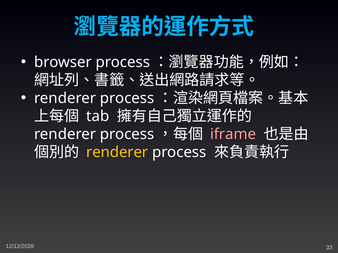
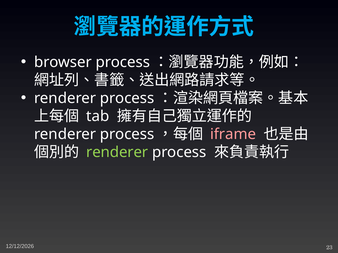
renderer colour: yellow -> light green (117, 153)
